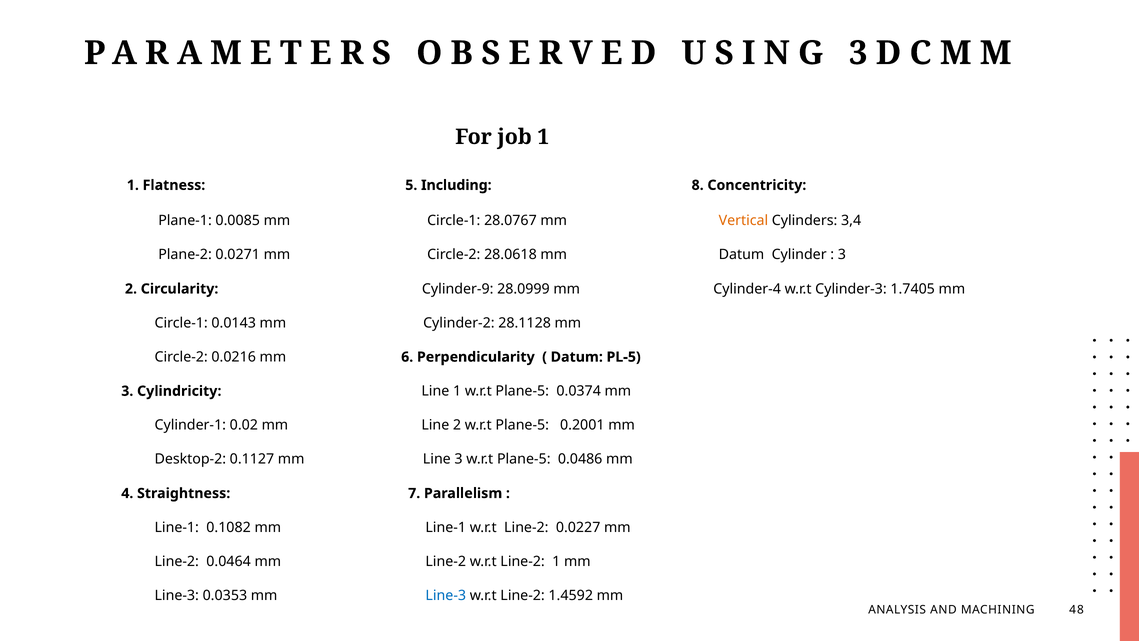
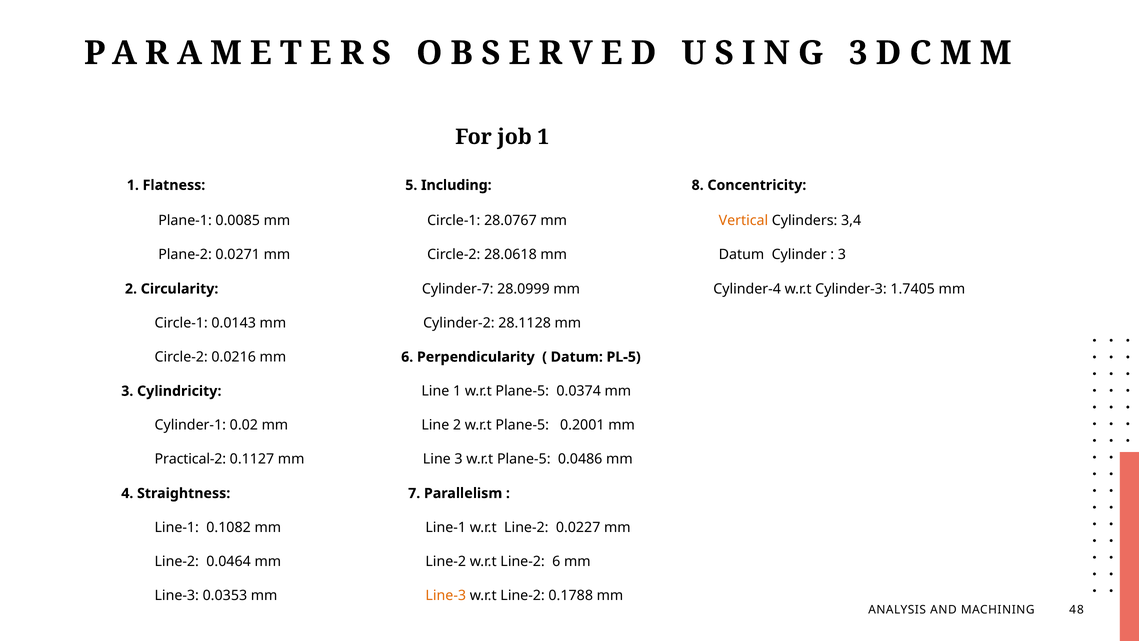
Cylinder-9: Cylinder-9 -> Cylinder-7 (458, 289)
Desktop-2: Desktop-2 -> Practical-2 (190, 459)
Line-2 1: 1 -> 6 (556, 561)
Line-3 colour: blue -> orange (446, 595)
1.4592: 1.4592 -> 0.1788 (571, 595)
